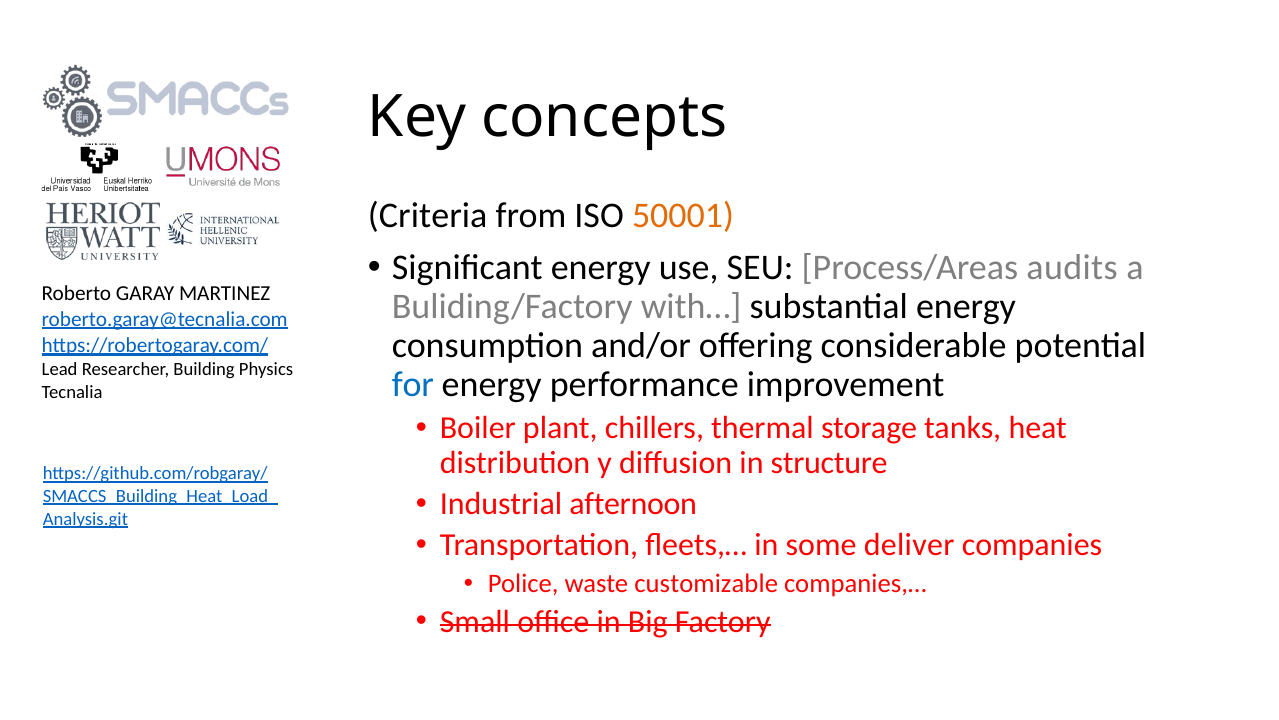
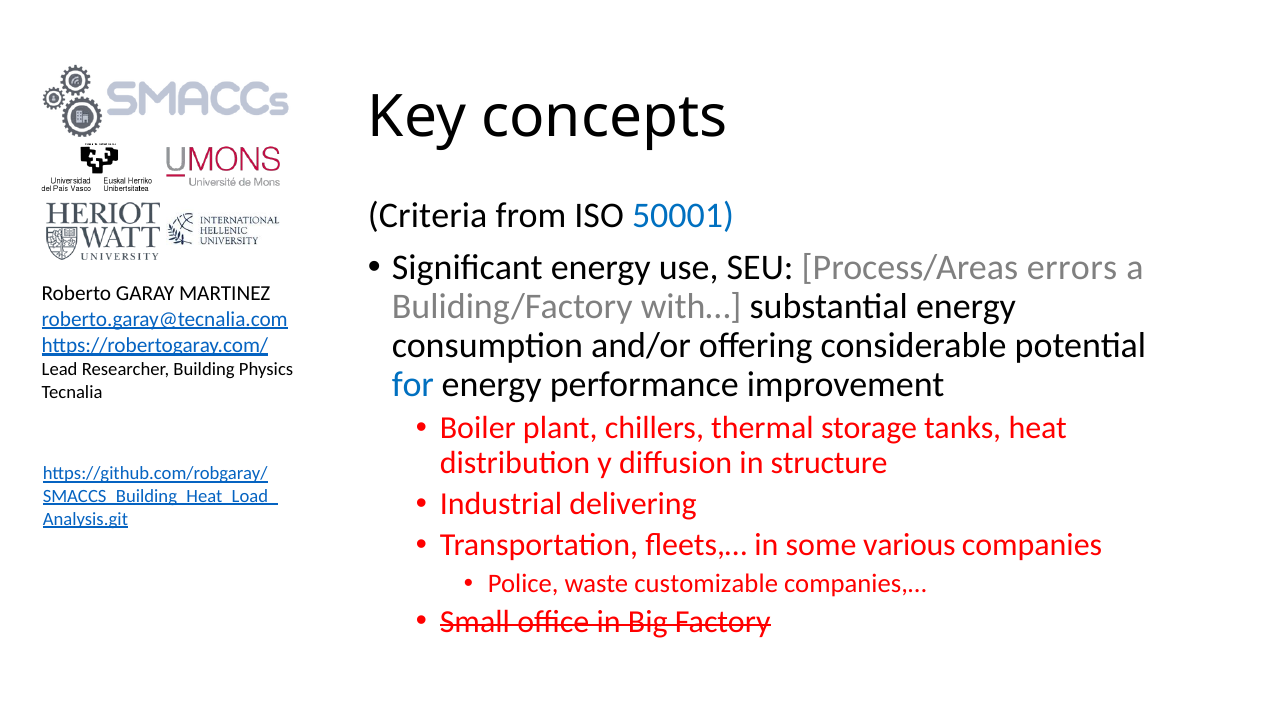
50001 colour: orange -> blue (683, 216)
audits: audits -> errors (1072, 268)
afternoon: afternoon -> delivering (633, 504)
deliver: deliver -> various (909, 545)
